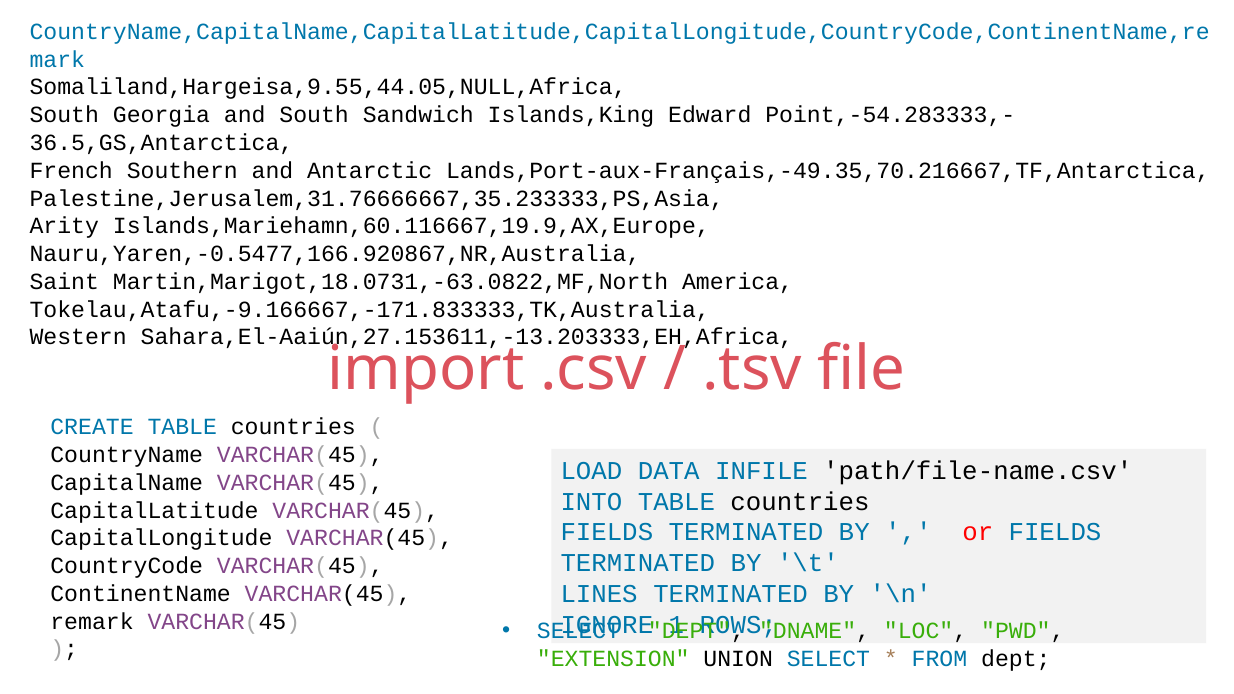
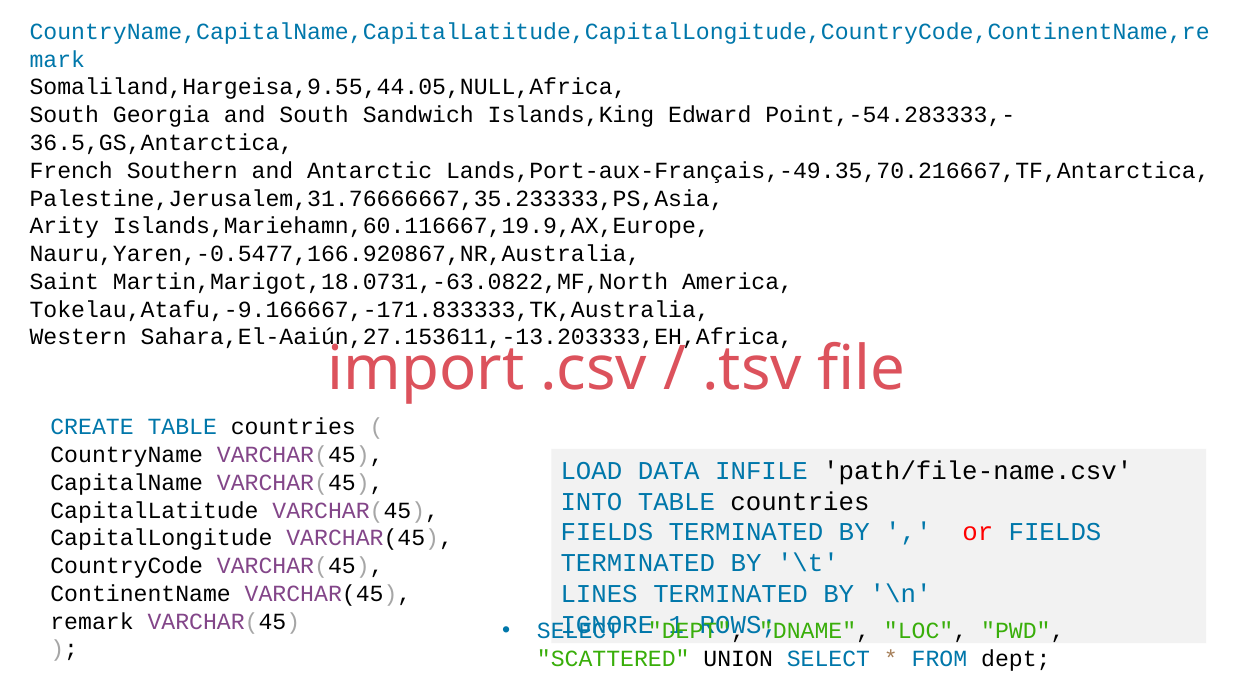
EXTENSION: EXTENSION -> SCATTERED (613, 659)
